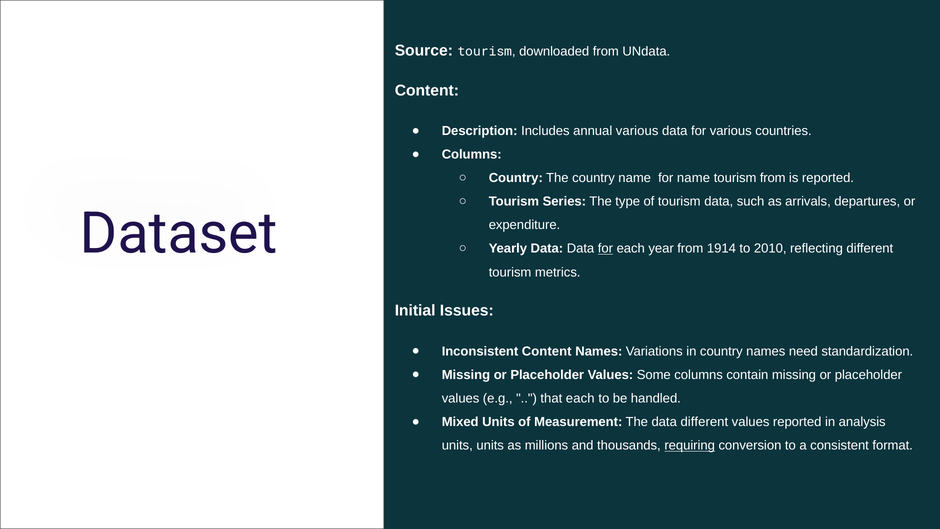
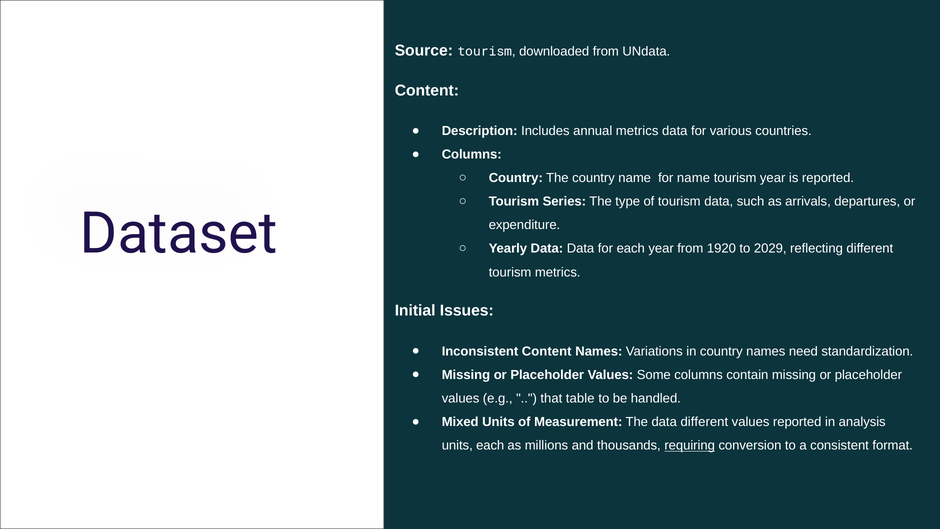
annual various: various -> metrics (637, 131)
tourism from: from -> year (773, 178)
for underline: present -> none (605, 249)
1914: 1914 -> 1920 (721, 249)
2010: 2010 -> 2029 (770, 249)
that each: each -> table (580, 398)
units units: units -> each (490, 445)
